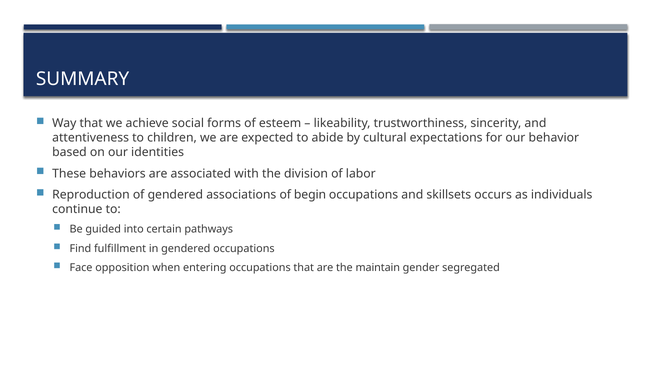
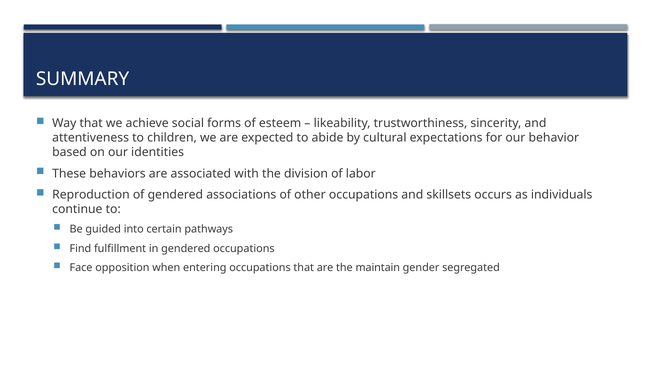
begin: begin -> other (310, 195)
